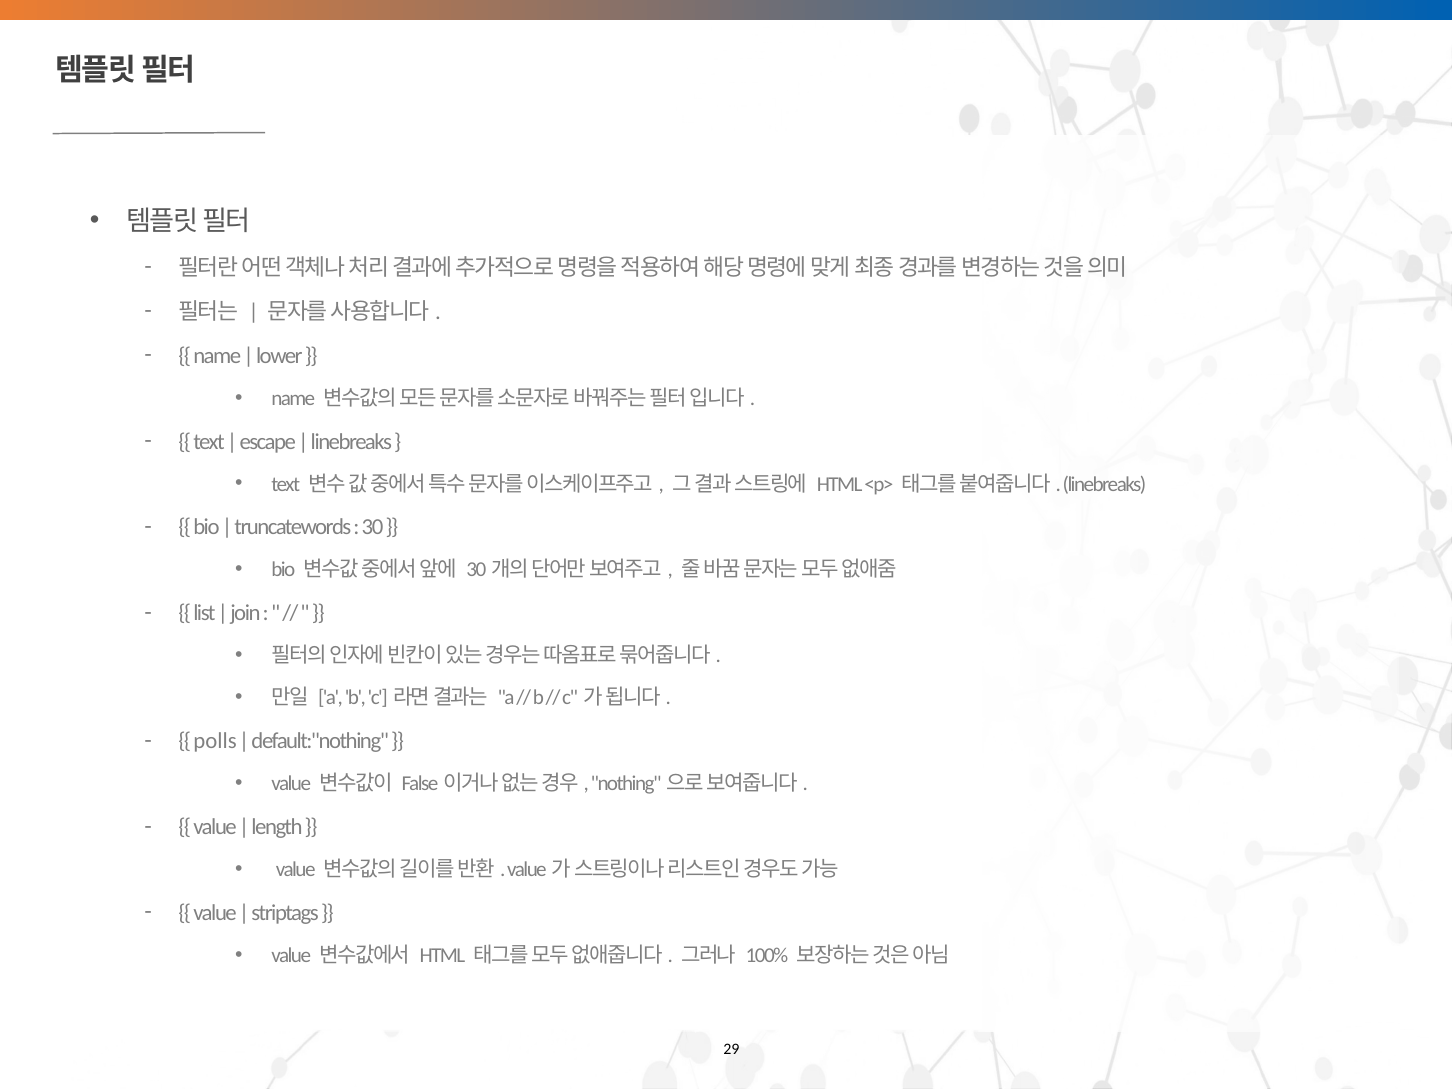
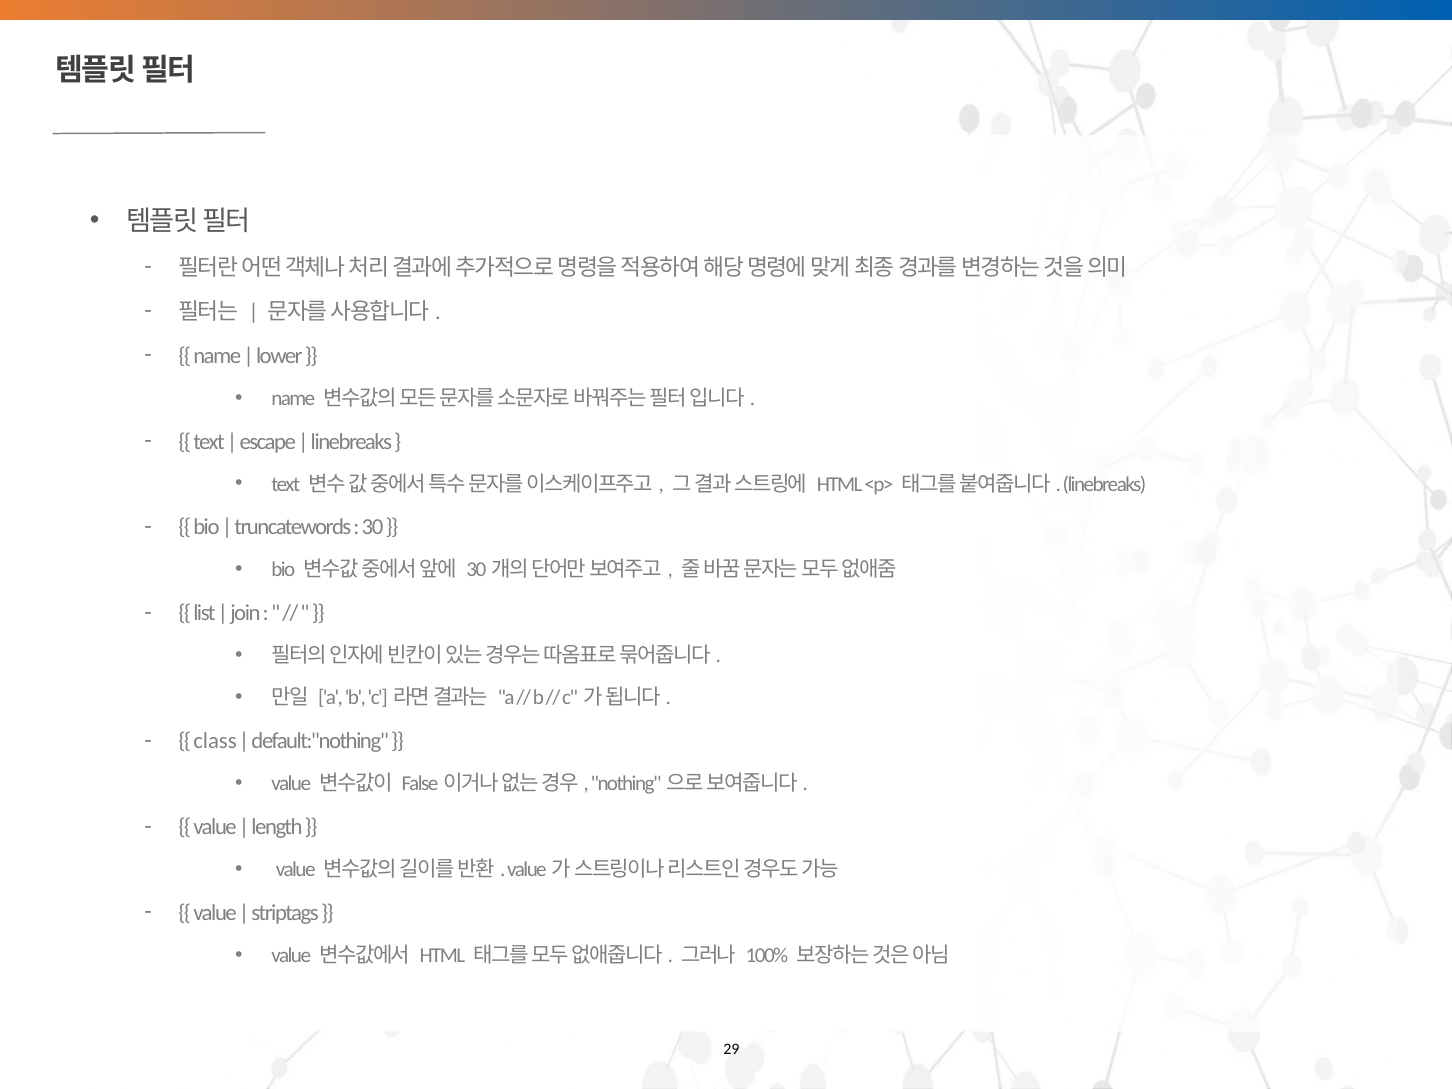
polls: polls -> class (215, 741)
